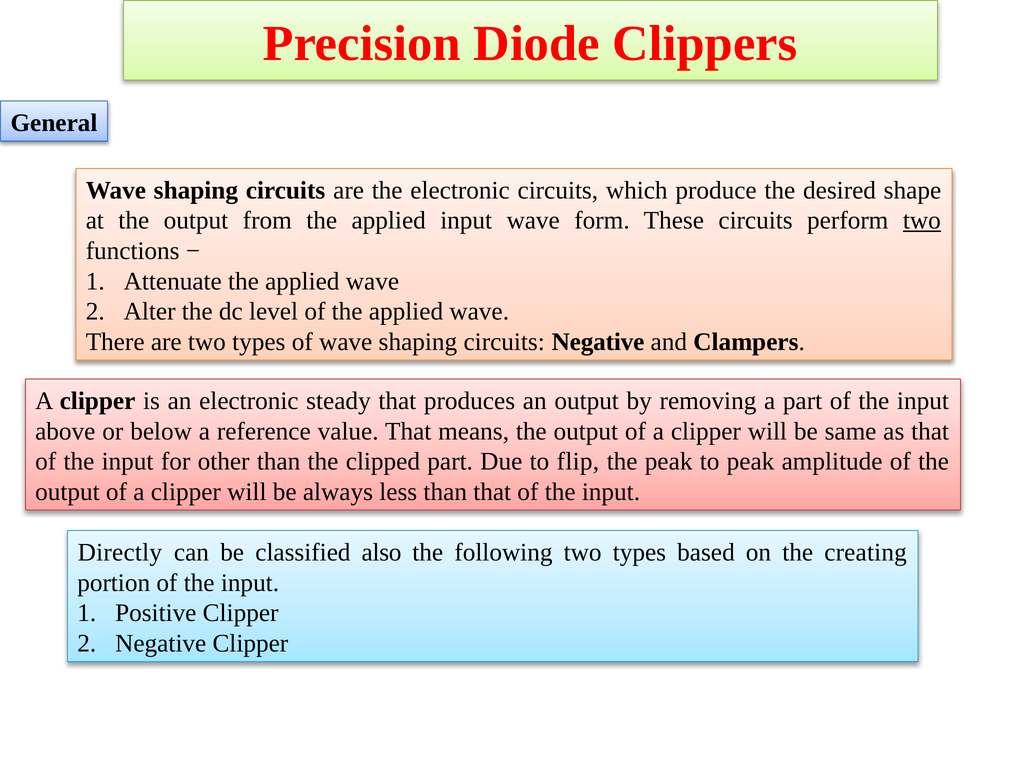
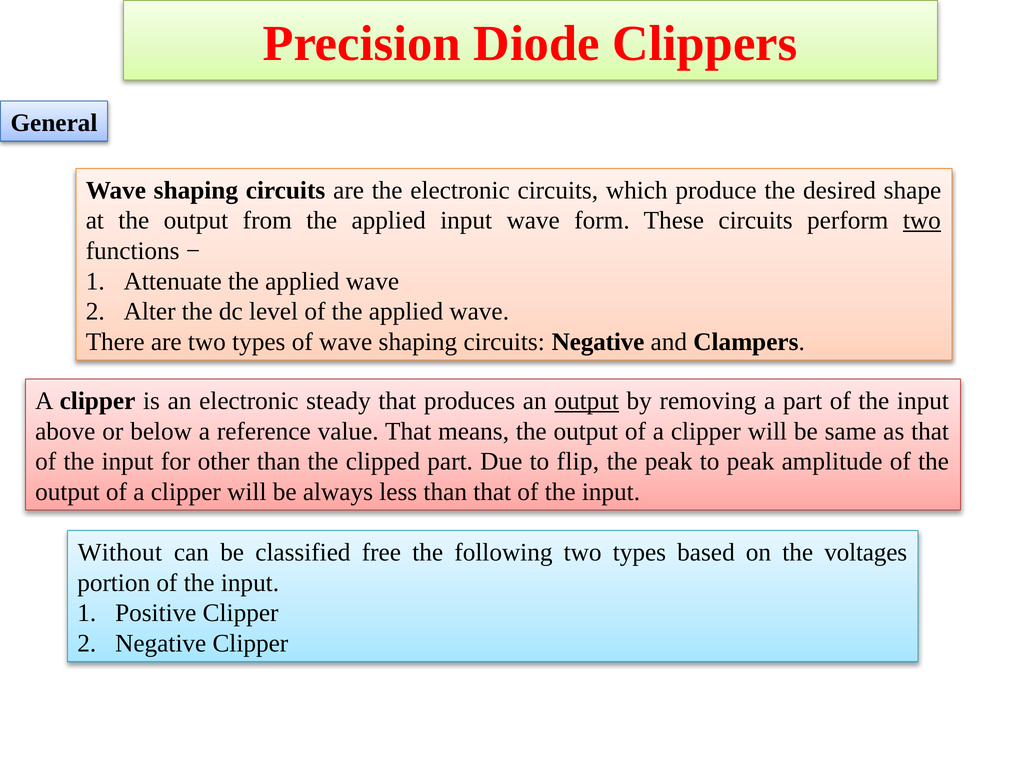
output underline: none -> present (587, 401)
Directly: Directly -> Without (120, 553)
also: also -> free (381, 553)
creating: creating -> voltages (866, 553)
